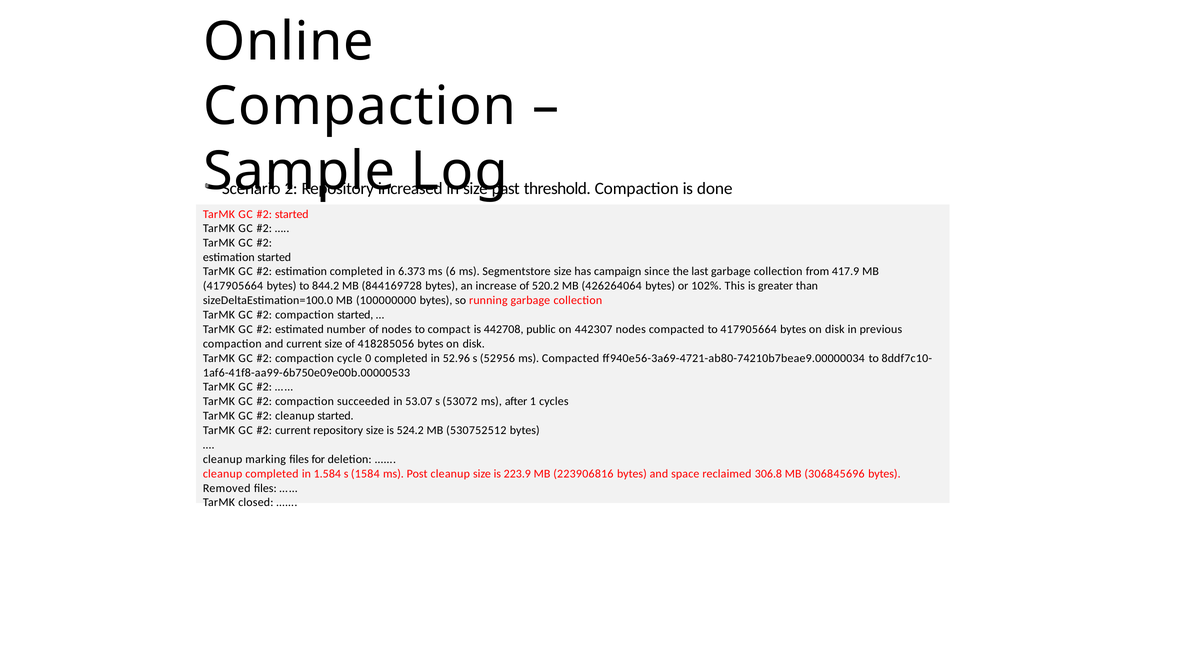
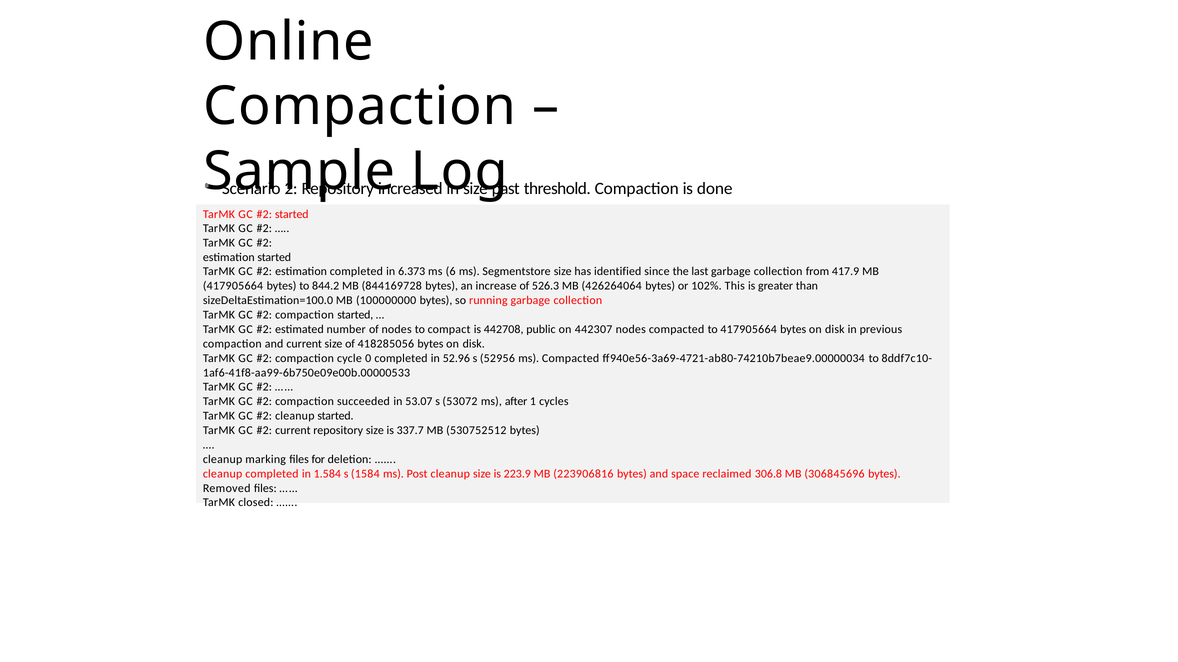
campaign: campaign -> identified (618, 272)
520.2: 520.2 -> 526.3 (546, 286)
524.2: 524.2 -> 337.7 (410, 431)
